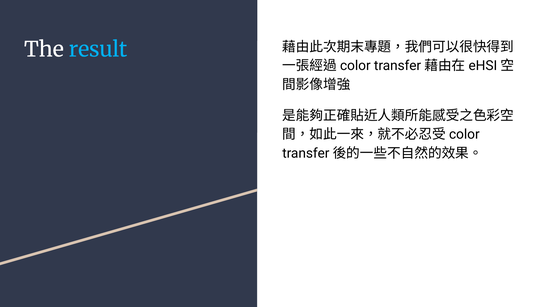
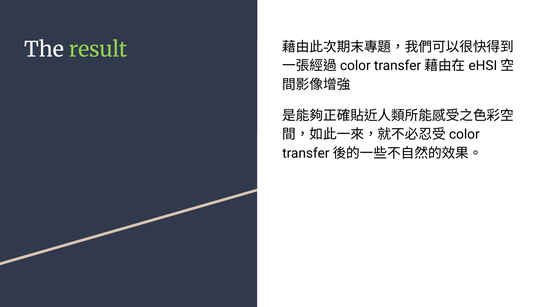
result colour: light blue -> light green (98, 49)
